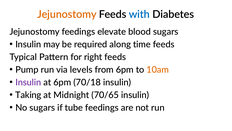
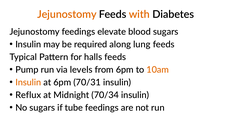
with colour: blue -> orange (139, 14)
time: time -> lung (142, 44)
right: right -> halls (93, 57)
Insulin colour: purple -> orange (28, 82)
70/18: 70/18 -> 70/31 (87, 82)
Taking: Taking -> Reflux (28, 95)
70/65: 70/65 -> 70/34 (105, 95)
